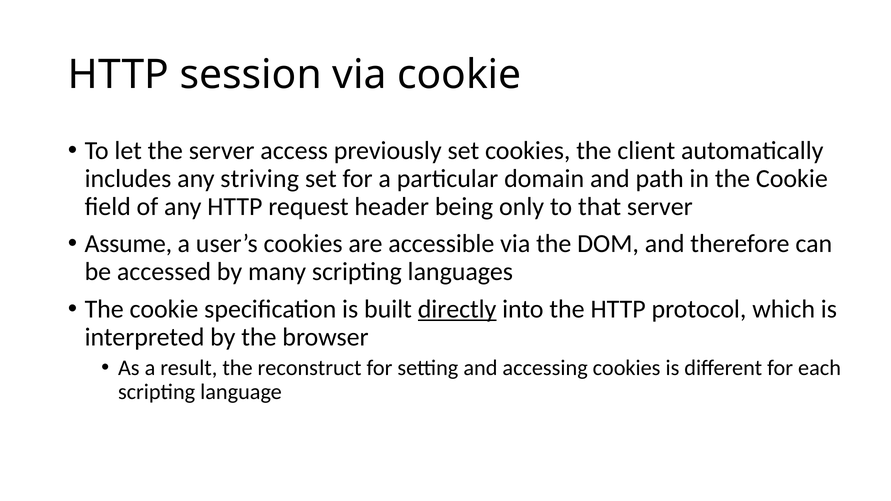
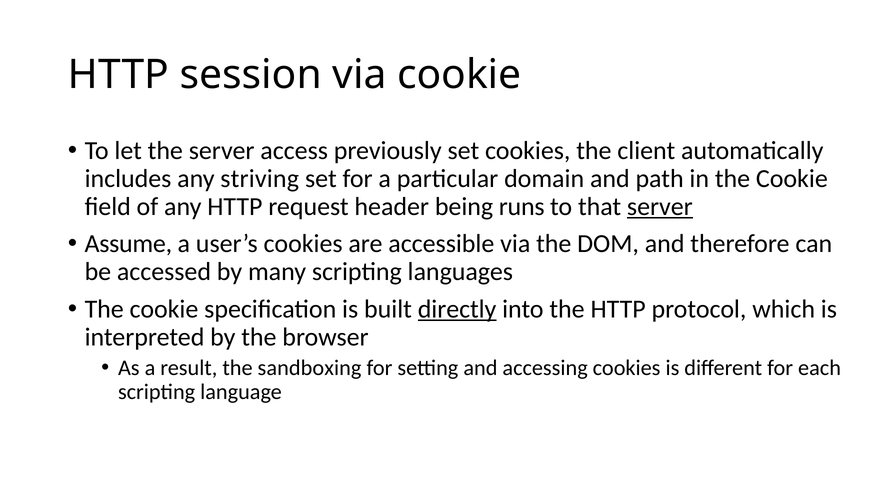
only: only -> runs (522, 207)
server underline: none -> present (660, 207)
reconstruct: reconstruct -> sandboxing (310, 368)
